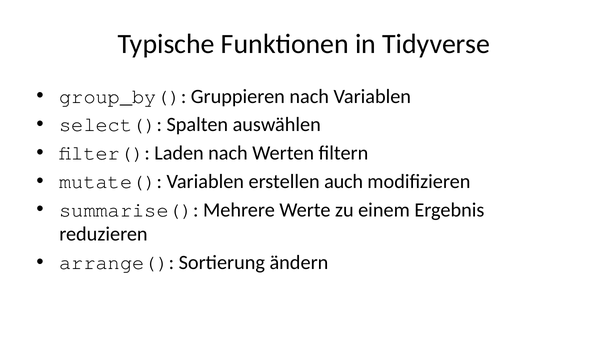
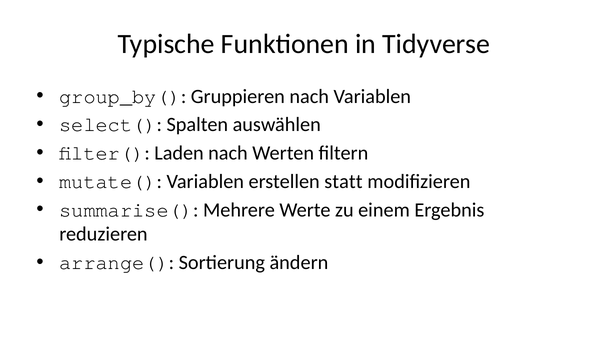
auch: auch -> statt (343, 182)
